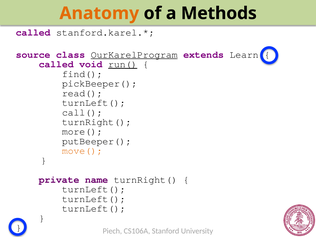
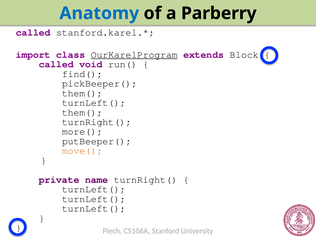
Anatomy colour: orange -> blue (99, 13)
Methods: Methods -> Parberry (219, 13)
source: source -> import (33, 55)
Learn: Learn -> Block (244, 55)
run( underline: present -> none (123, 64)
read(: read( -> them( (82, 93)
call(: call( -> them( (82, 112)
